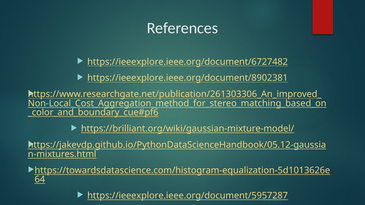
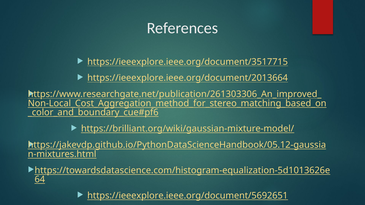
https://ieeexplore.ieee.org/document/6727482: https://ieeexplore.ieee.org/document/6727482 -> https://ieeexplore.ieee.org/document/3517715 (188, 62)
https://ieeexplore.ieee.org/document/8902381: https://ieeexplore.ieee.org/document/8902381 -> https://ieeexplore.ieee.org/document/2013664 (188, 78)
https://ieeexplore.ieee.org/document/5957287: https://ieeexplore.ieee.org/document/5957287 -> https://ieeexplore.ieee.org/document/5692651 (188, 196)
